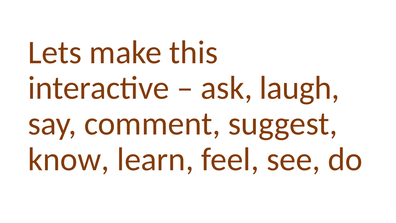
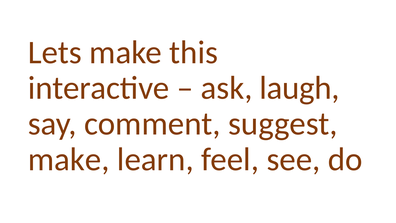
know: know -> make (69, 159)
